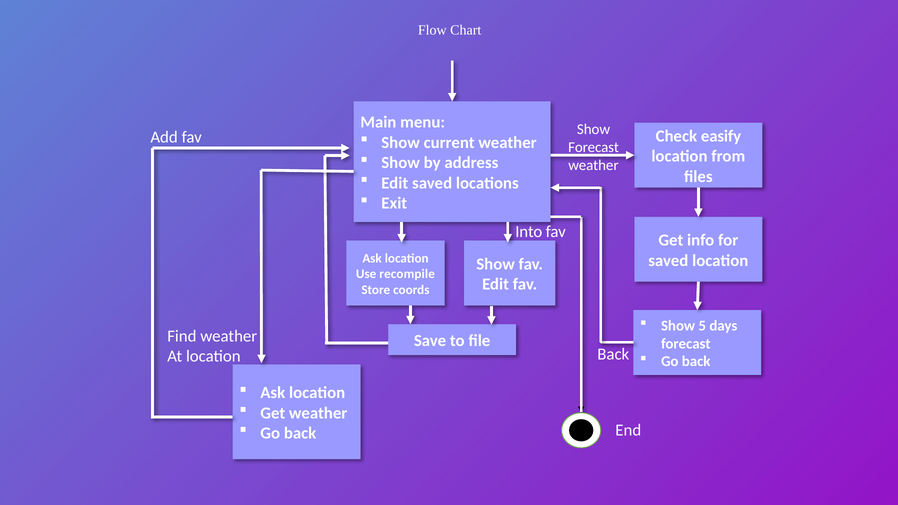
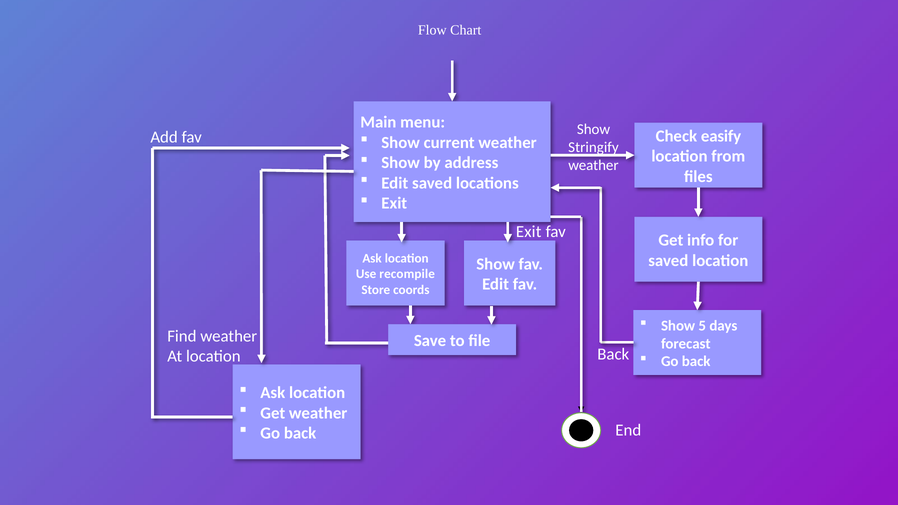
Forecast: Forecast -> Stringify (593, 148)
Into: Into -> Exit (529, 232)
